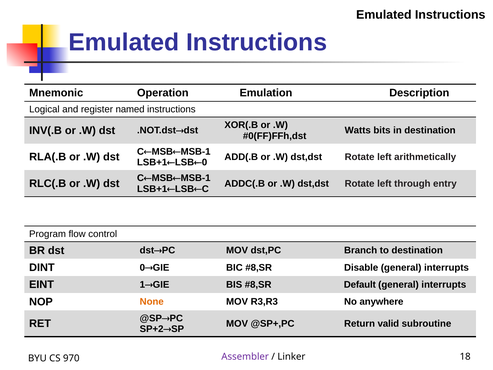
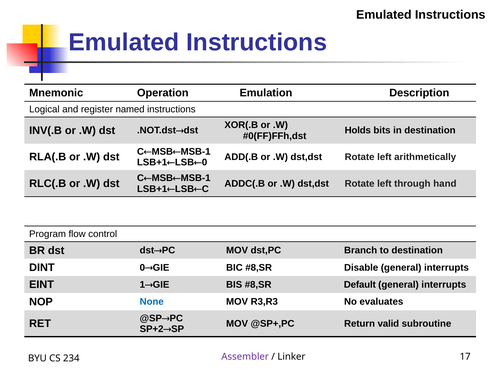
Watts: Watts -> Holds (358, 130)
entry: entry -> hand (445, 183)
None colour: orange -> blue (152, 302)
anywhere: anywhere -> evaluates (381, 302)
18: 18 -> 17 (465, 357)
970: 970 -> 234 (71, 358)
